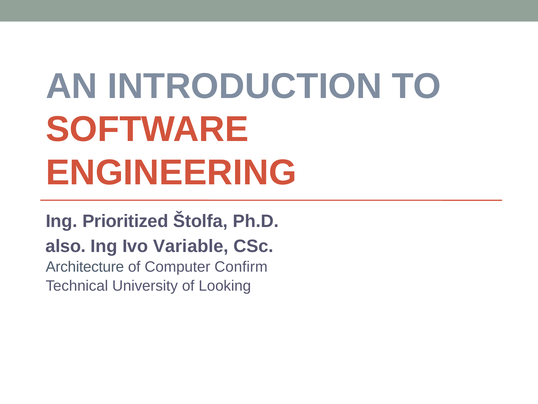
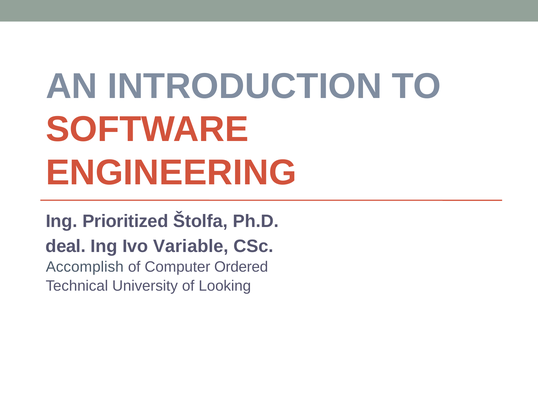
also: also -> deal (66, 246)
Architecture: Architecture -> Accomplish (85, 267)
Confirm: Confirm -> Ordered (241, 267)
